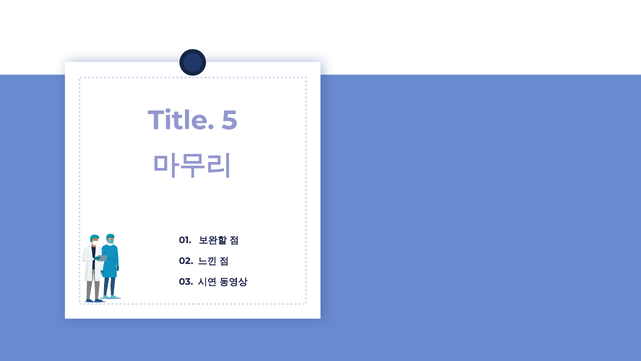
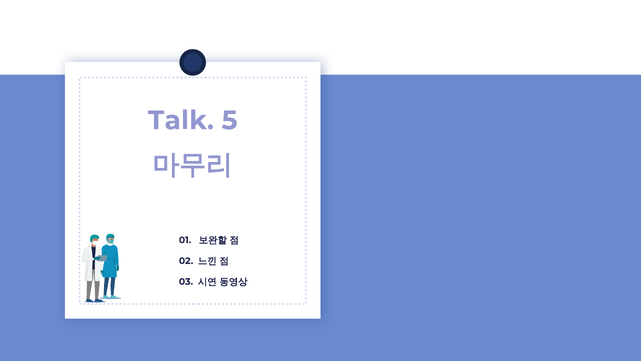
Title: Title -> Talk (181, 120)
